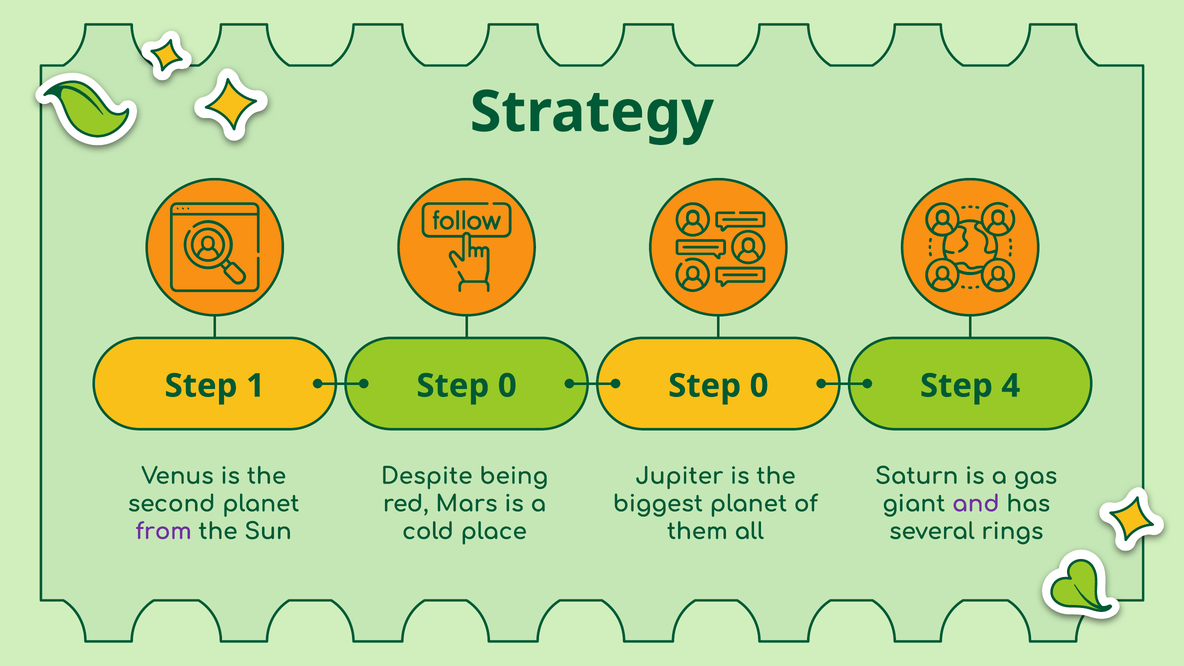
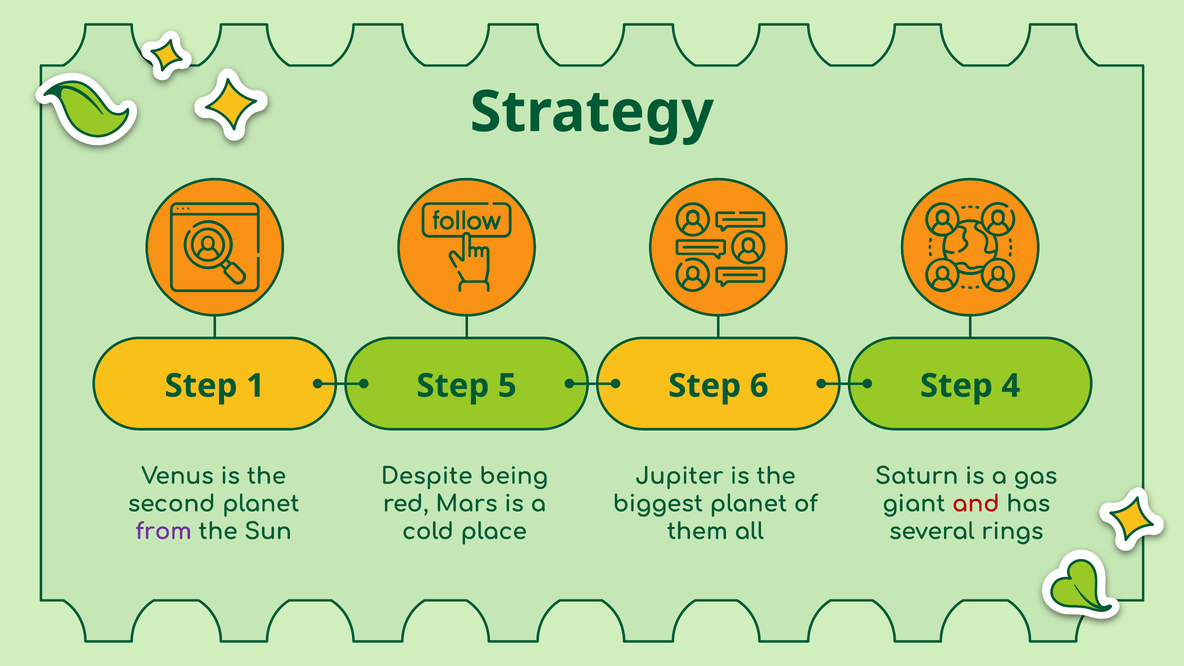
1 Step 0: 0 -> 5 (507, 386)
0: 0 -> 6 (759, 386)
and colour: purple -> red (976, 504)
